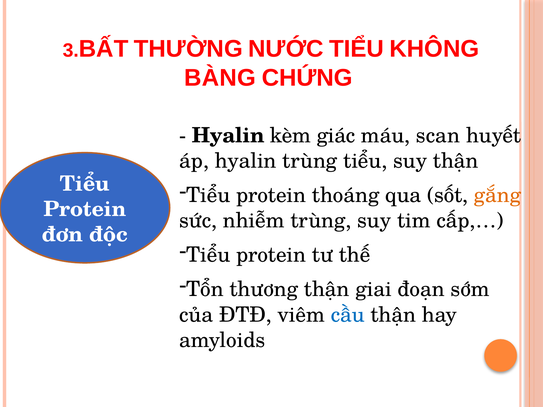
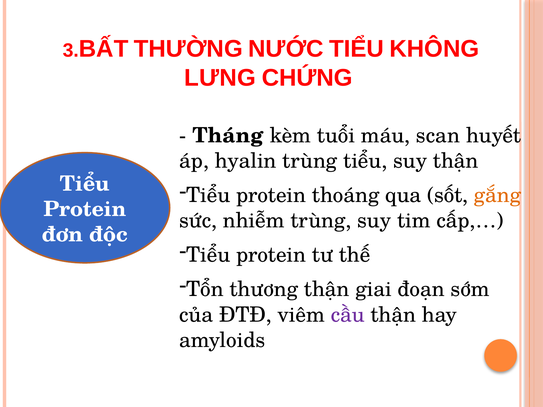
BÀNG: BÀNG -> LƯNG (220, 78)
Hyalin: Hyalin -> Tháng (228, 136)
giác: giác -> tuổi (336, 136)
cầu colour: blue -> purple (348, 315)
